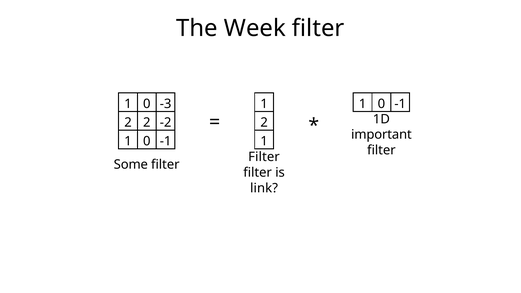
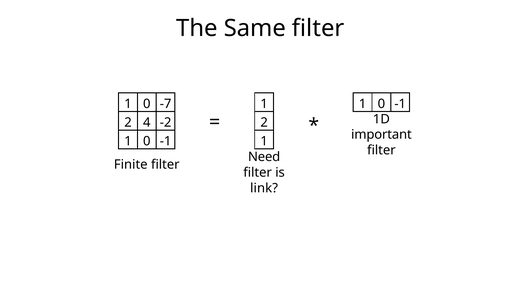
Week: Week -> Same (255, 28)
-3: -3 -> -7 (166, 104)
2 2: 2 -> 4 (147, 123)
Filter: Filter -> Need (264, 157)
Some: Some -> Finite (131, 165)
